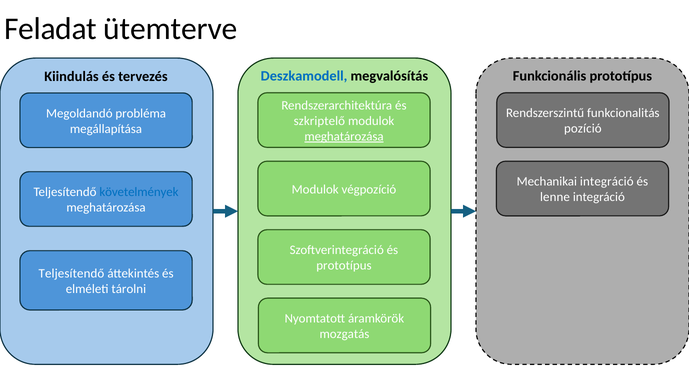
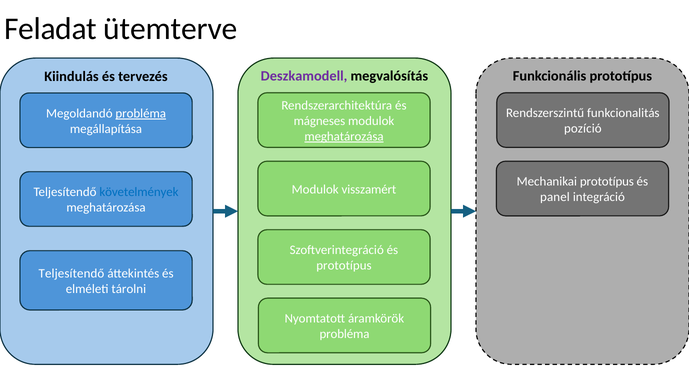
Deszkamodell colour: blue -> purple (304, 76)
probléma underline: none -> present (141, 114)
szkriptelő: szkriptelő -> mágneses (319, 121)
Mechanikai integráció: integráció -> prototípus (607, 182)
végpozíció: végpozíció -> visszamért (369, 190)
lenne: lenne -> panel (555, 197)
mozgatás: mozgatás -> probléma (345, 335)
